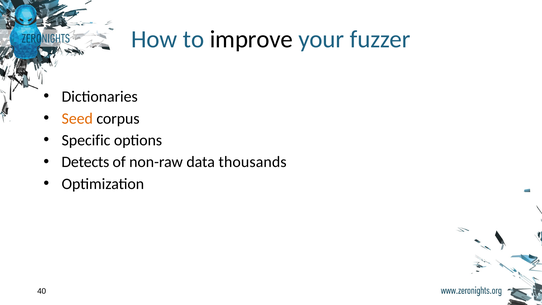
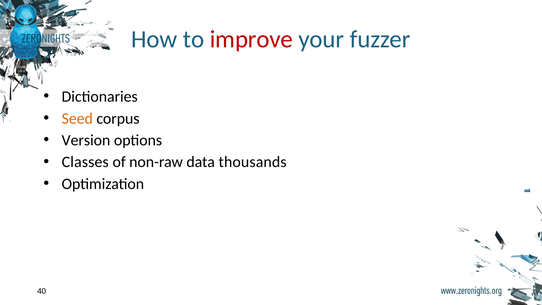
improve colour: black -> red (251, 39)
Specific: Specific -> Version (86, 140)
Detects: Detects -> Classes (85, 162)
